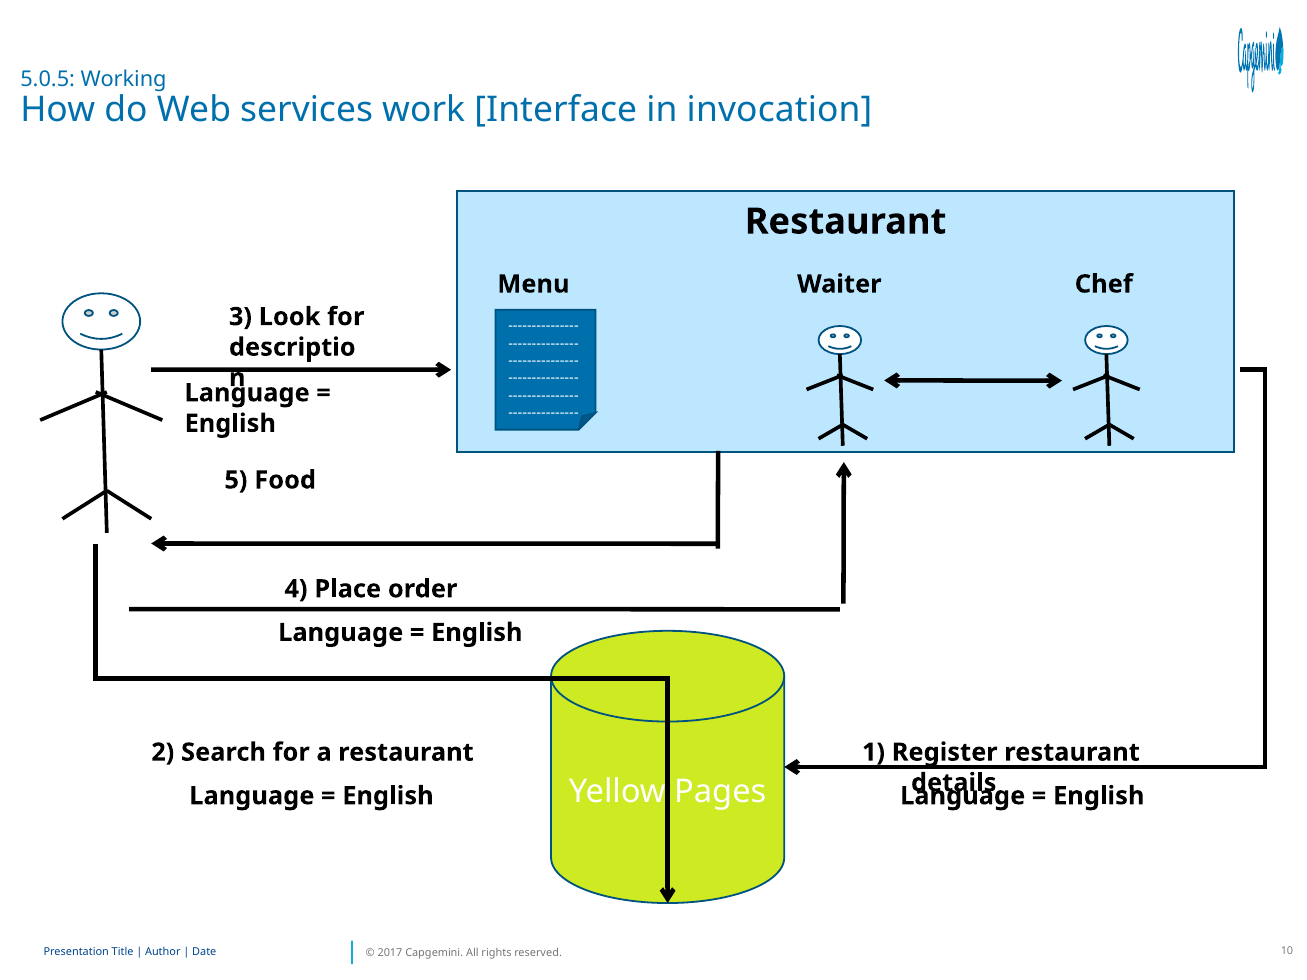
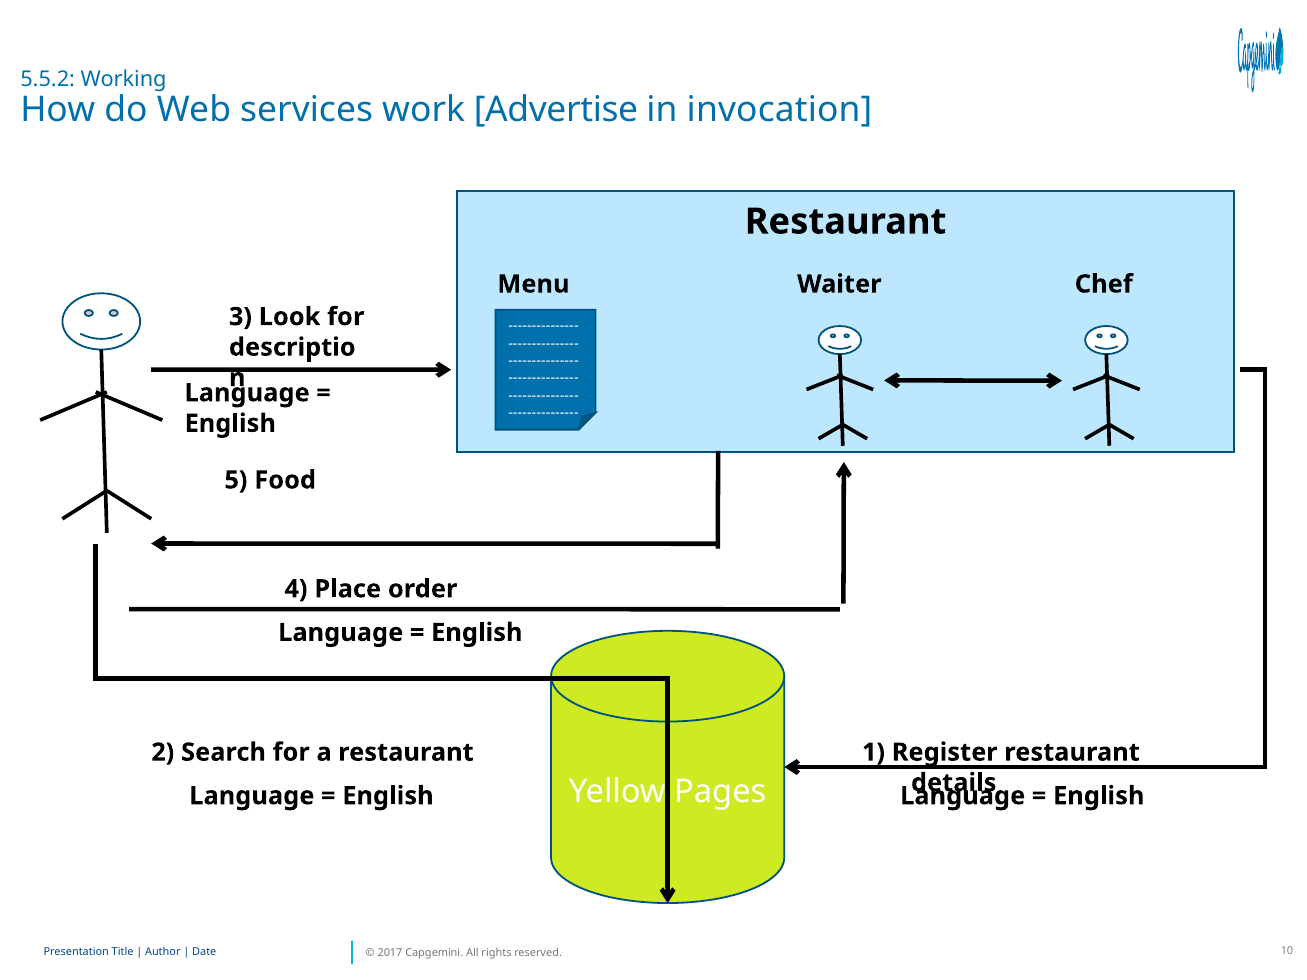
5.0.5: 5.0.5 -> 5.5.2 (48, 79)
Interface: Interface -> Advertise (556, 110)
